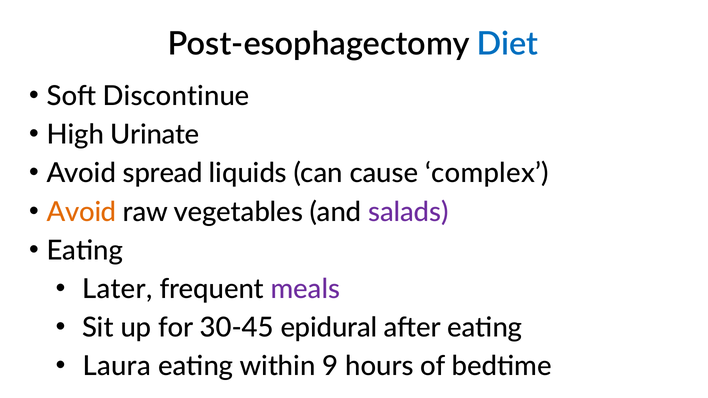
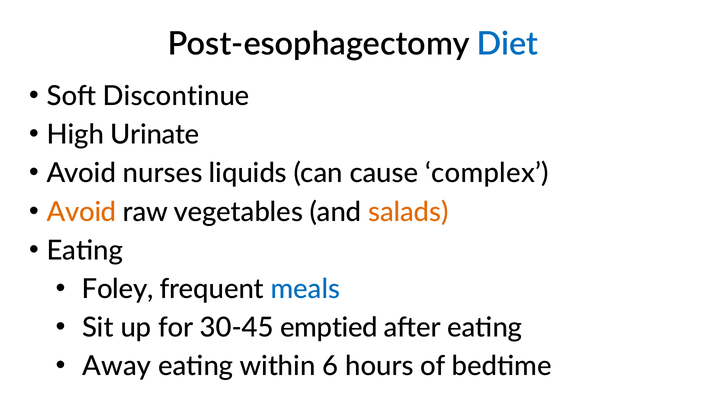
spread: spread -> nurses (163, 174)
salads colour: purple -> orange (408, 212)
Later: Later -> Foley (118, 289)
meals colour: purple -> blue (305, 289)
epidural: epidural -> emptied (329, 328)
Laura: Laura -> Away (117, 366)
9: 9 -> 6 (330, 366)
